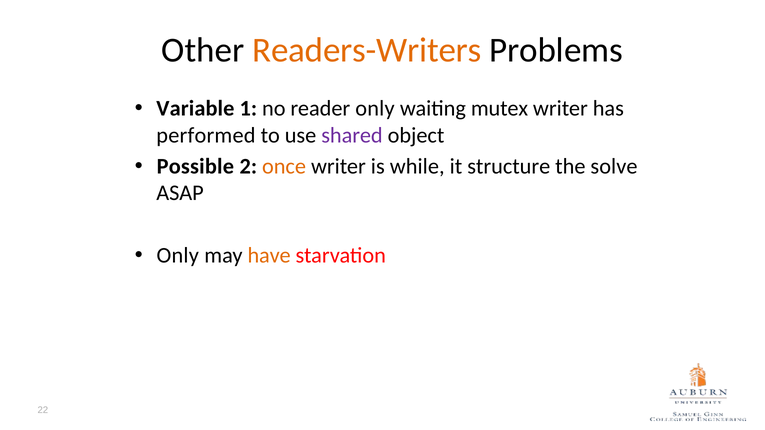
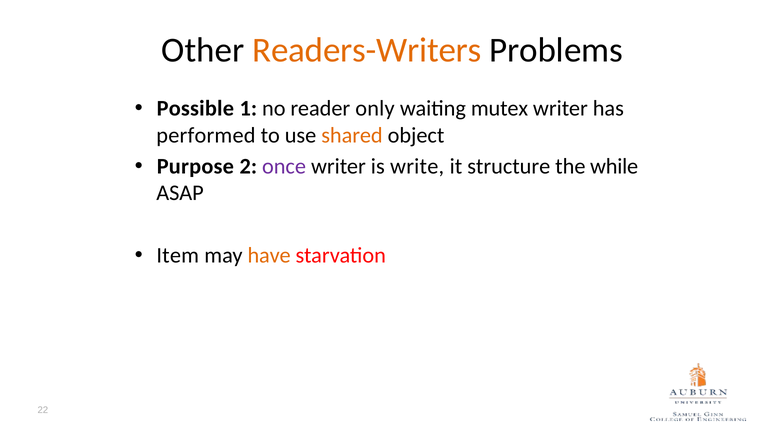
Variable: Variable -> Possible (195, 109)
shared colour: purple -> orange (352, 135)
Possible: Possible -> Purpose (195, 167)
once colour: orange -> purple (284, 167)
while: while -> write (417, 167)
solve: solve -> while (614, 167)
Only: Only -> Item (178, 256)
